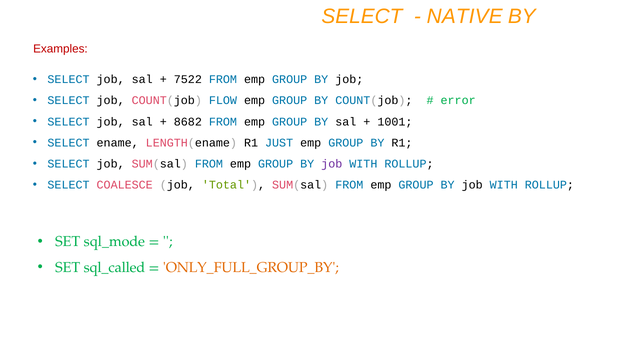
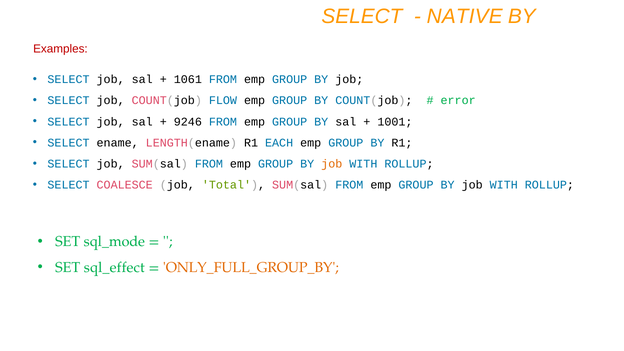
7522: 7522 -> 1061 (188, 80)
8682: 8682 -> 9246 (188, 122)
JUST: JUST -> EACH (279, 143)
job colour: purple -> orange (332, 164)
sql_called: sql_called -> sql_effect (114, 267)
